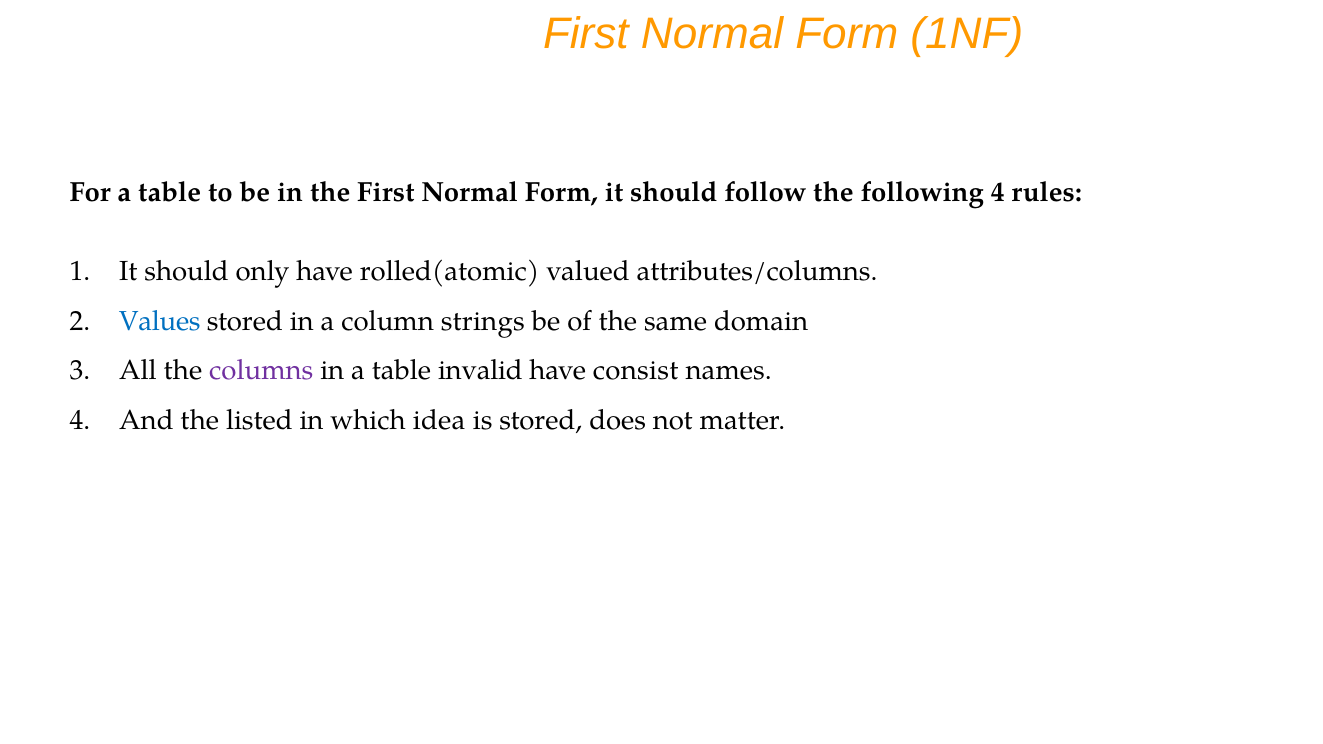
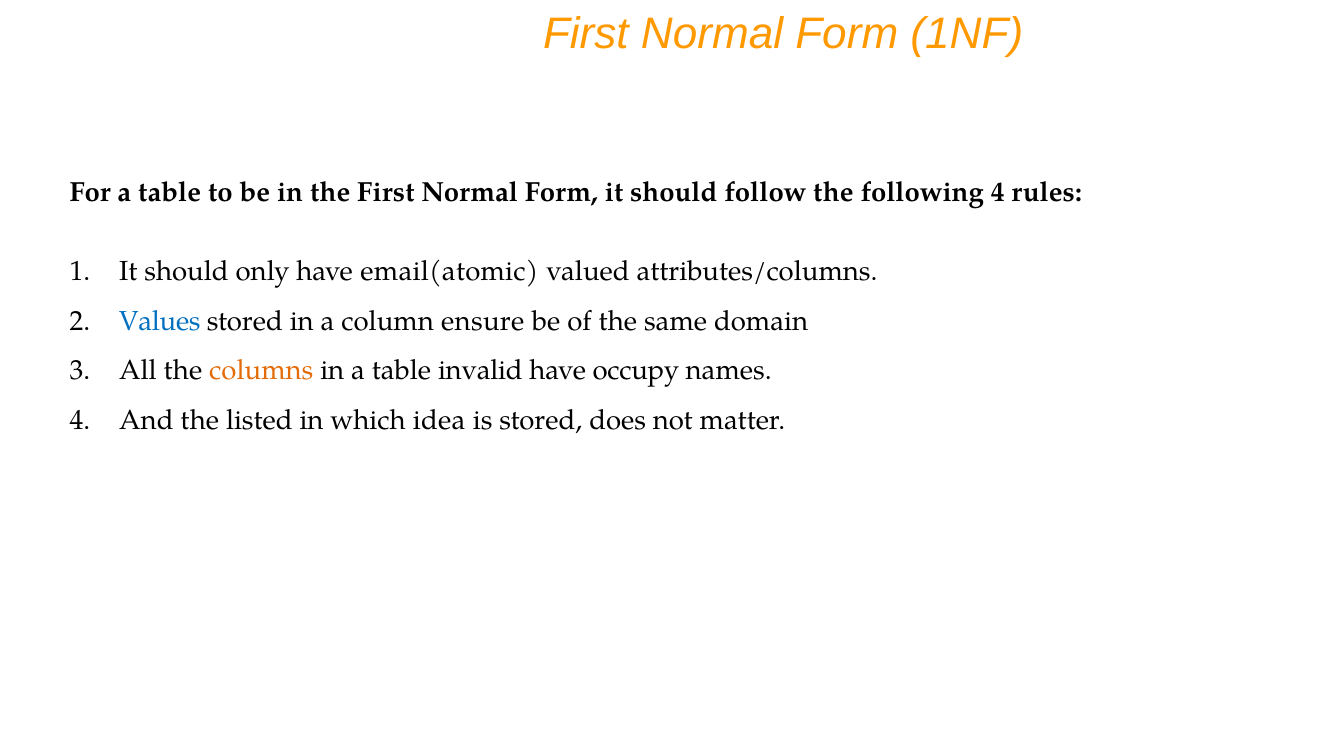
rolled(atomic: rolled(atomic -> email(atomic (449, 272)
strings: strings -> ensure (483, 321)
columns colour: purple -> orange (261, 371)
consist: consist -> occupy (636, 371)
